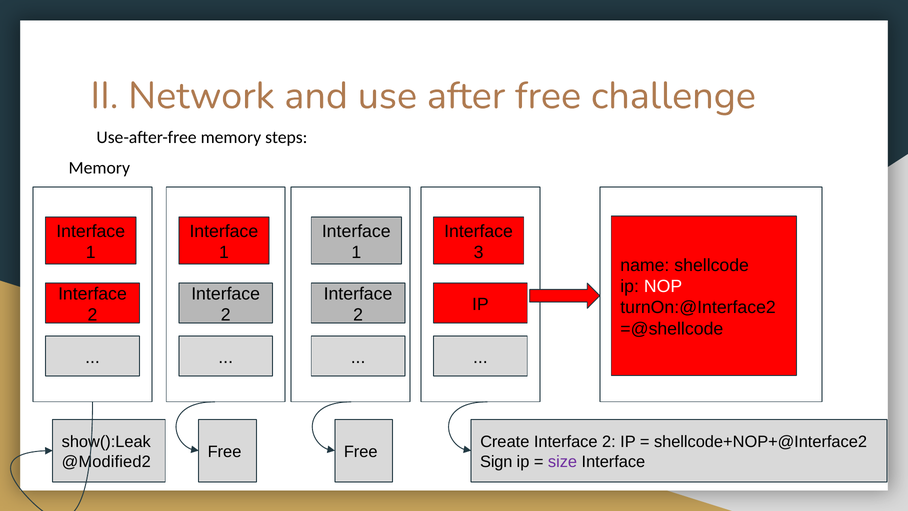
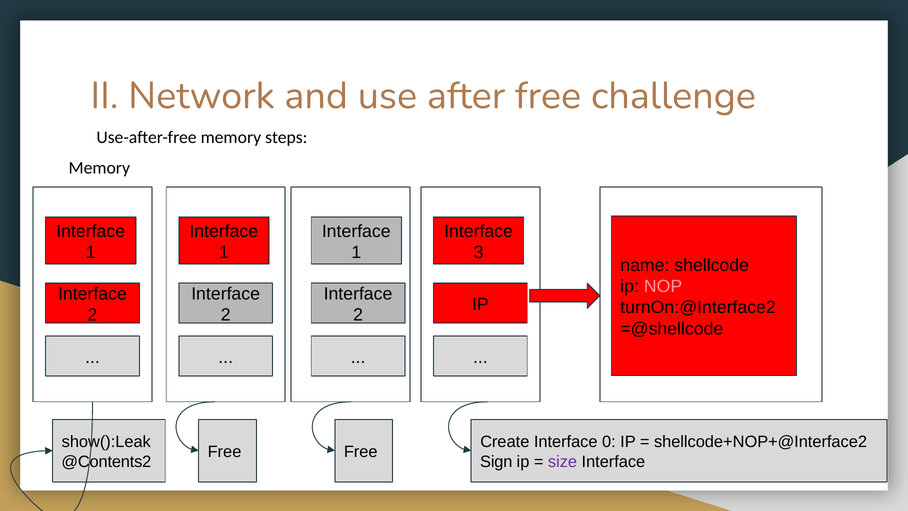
NOP colour: white -> pink (663, 286)
Create Interface 2: 2 -> 0 (609, 442)
@Modified2: @Modified2 -> @Contents2 (106, 461)
